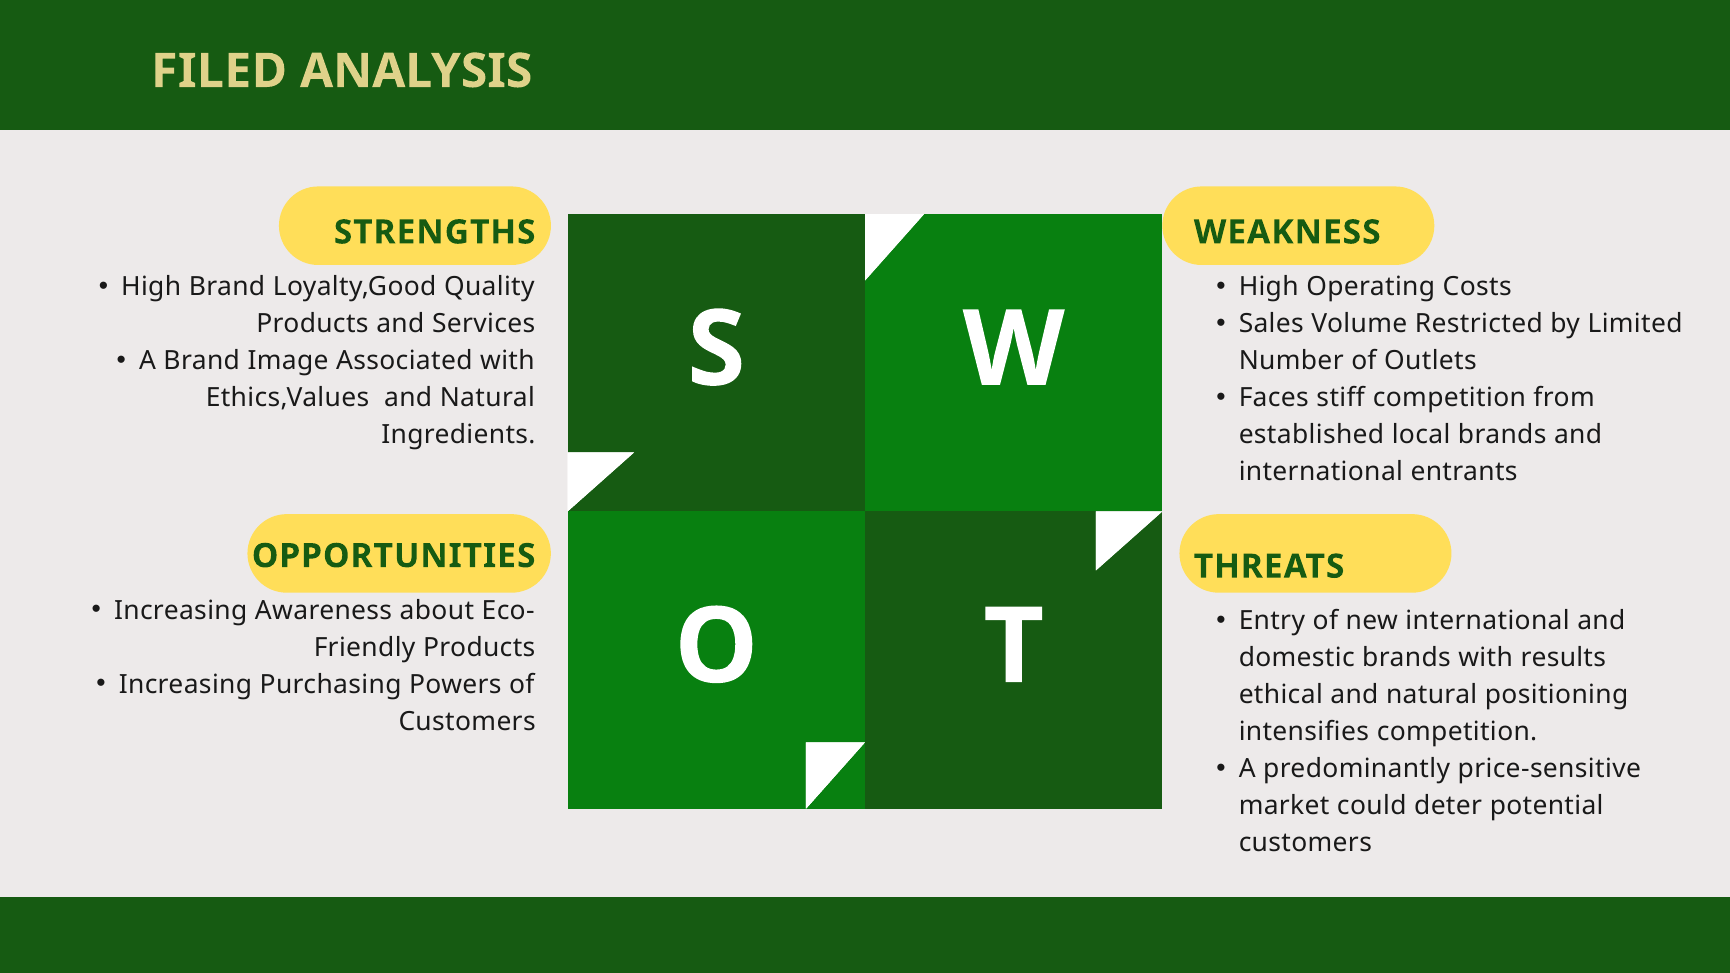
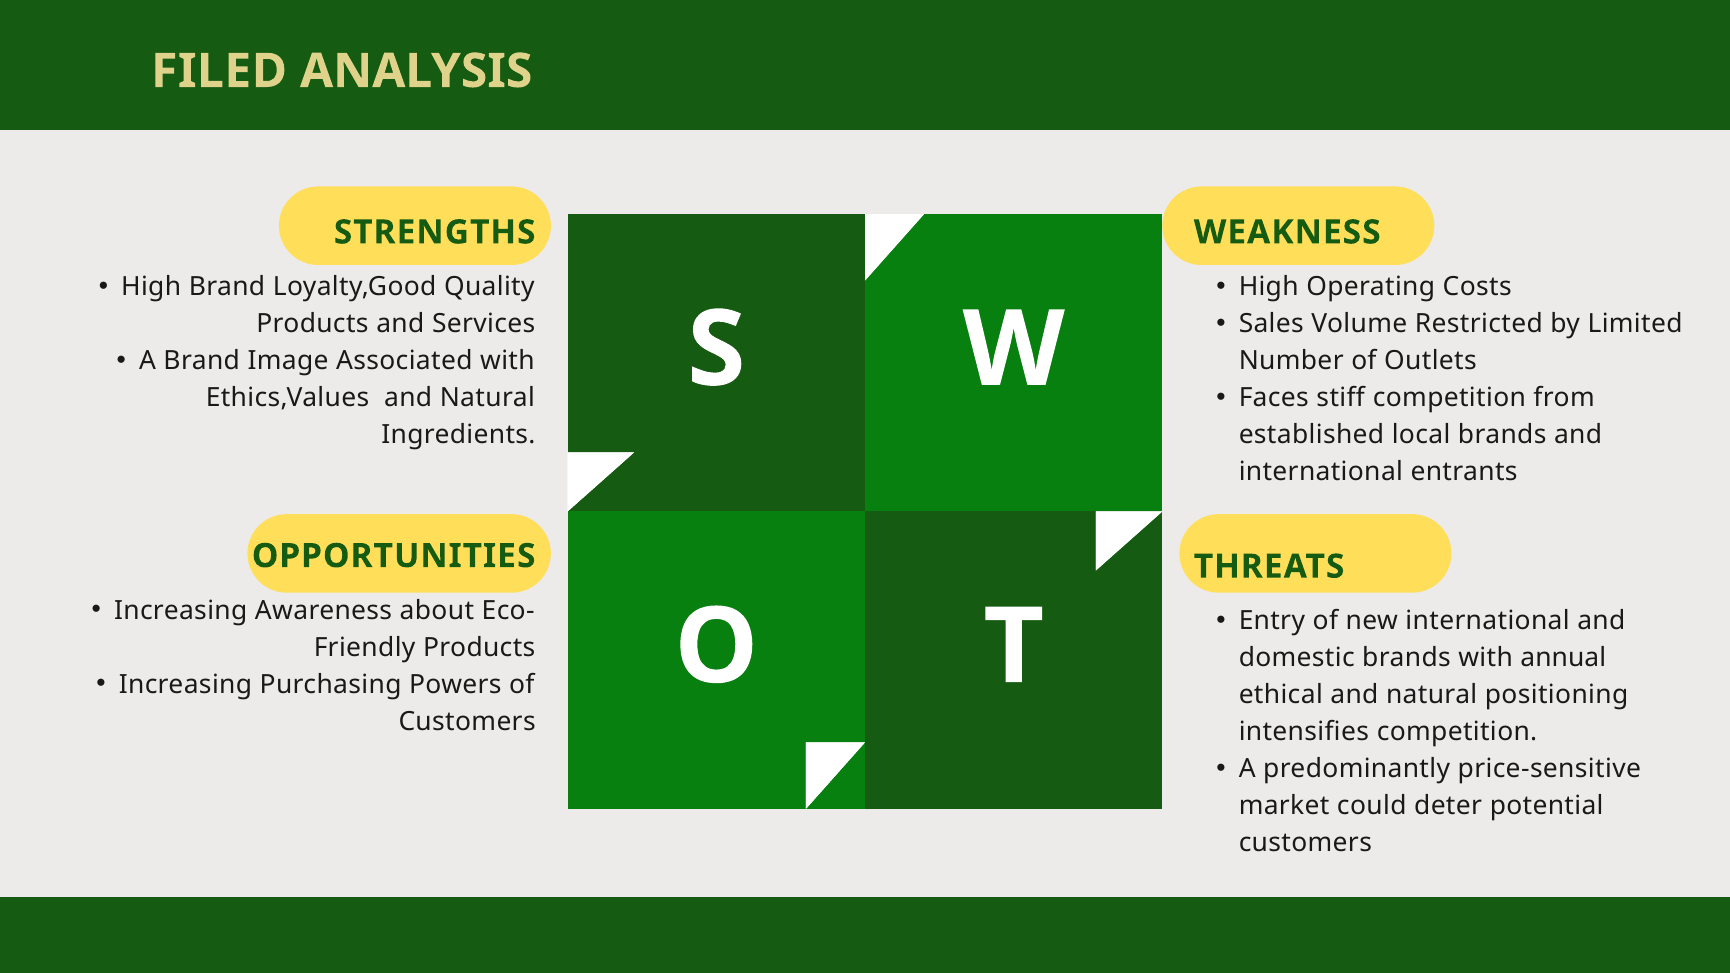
results: results -> annual (1563, 658)
